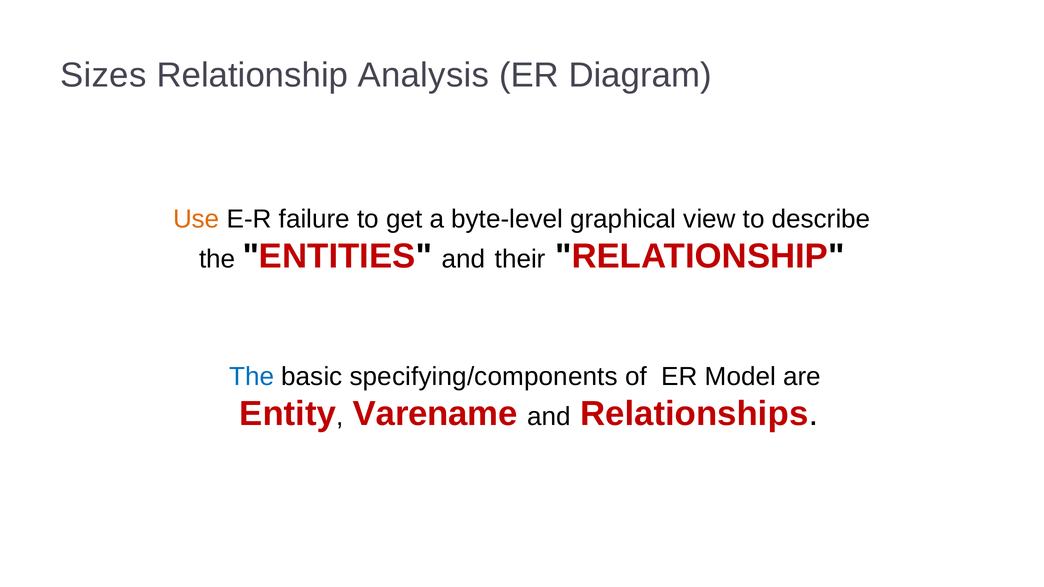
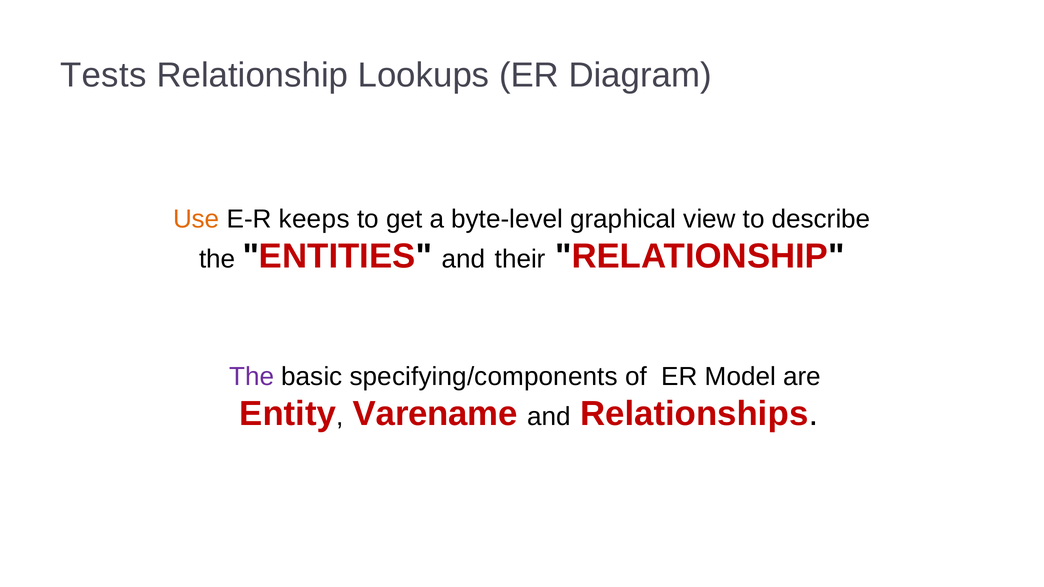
Sizes: Sizes -> Tests (103, 76)
Analysis: Analysis -> Lookups (424, 76)
failure: failure -> keeps (314, 219)
The colour: blue -> purple (252, 377)
